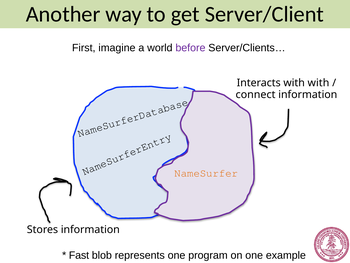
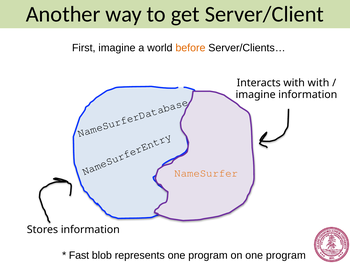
before colour: purple -> orange (190, 48)
connect: connect -> imagine (256, 94)
on one example: example -> program (286, 255)
